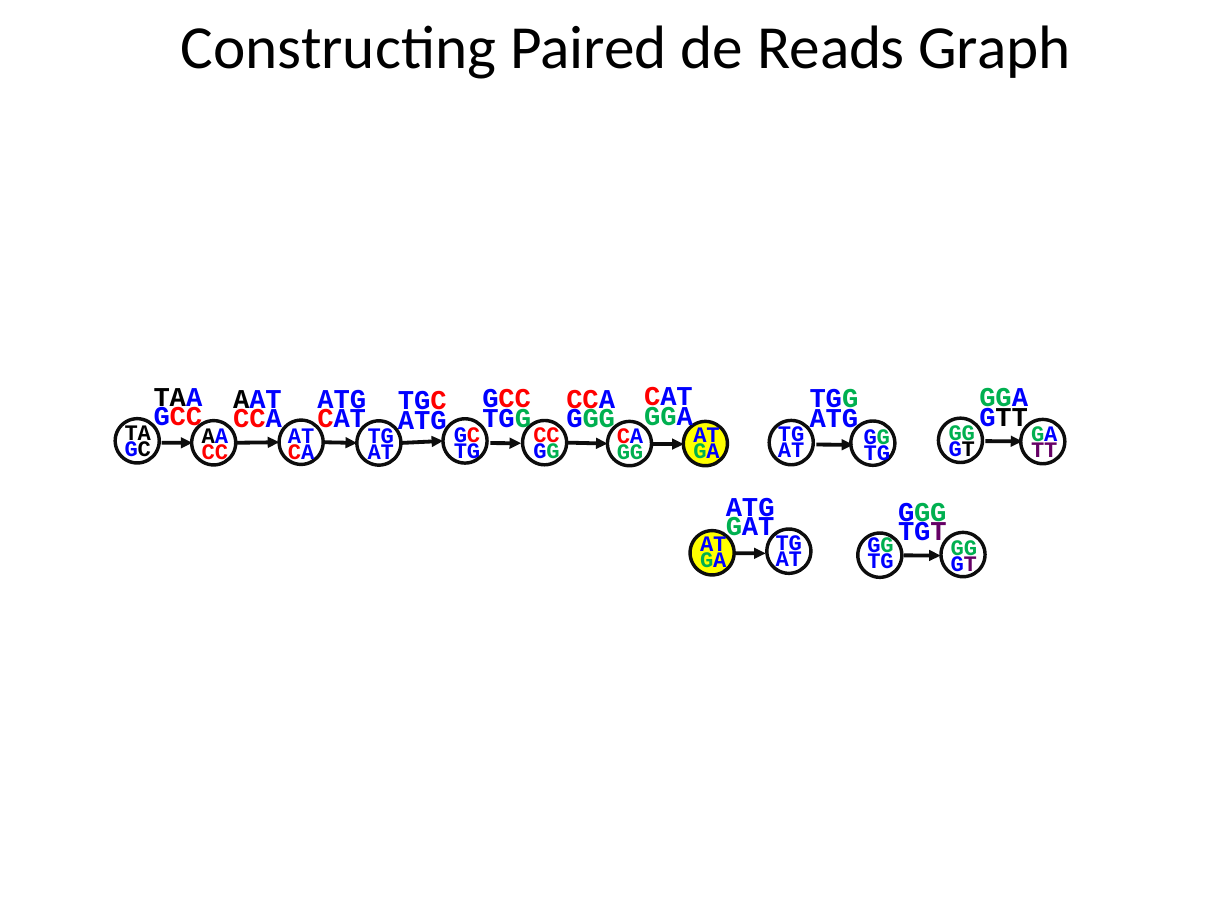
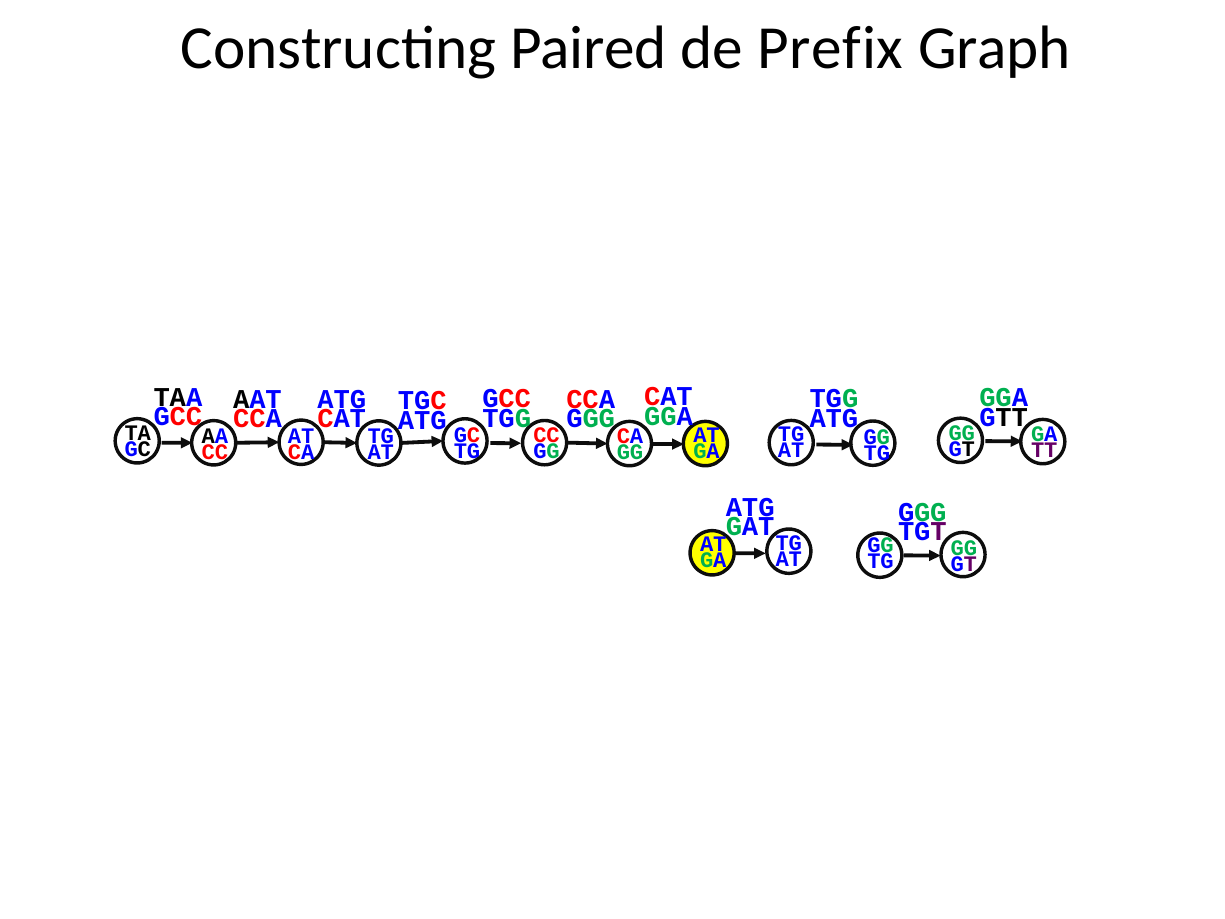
Reads: Reads -> Prefix (830, 48)
